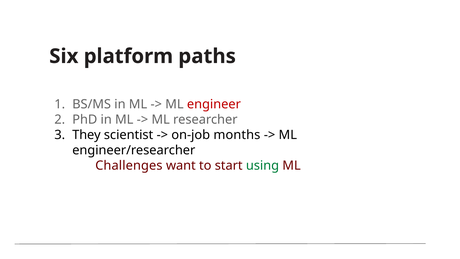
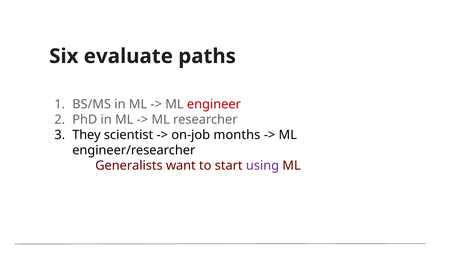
platform: platform -> evaluate (128, 56)
Challenges: Challenges -> Generalists (129, 166)
using colour: green -> purple (263, 166)
